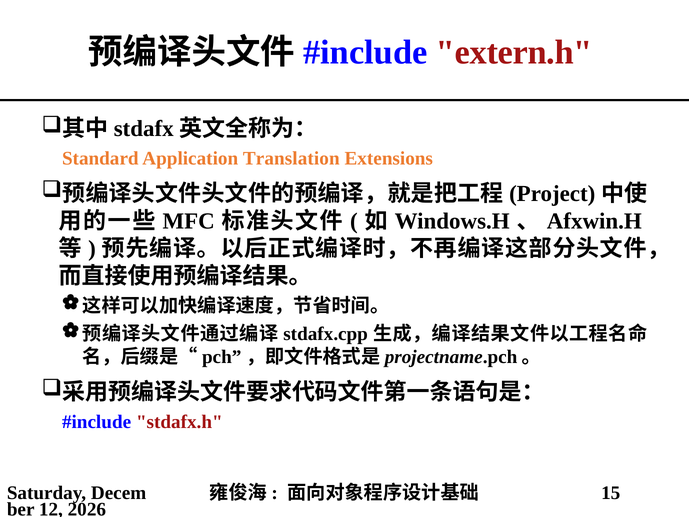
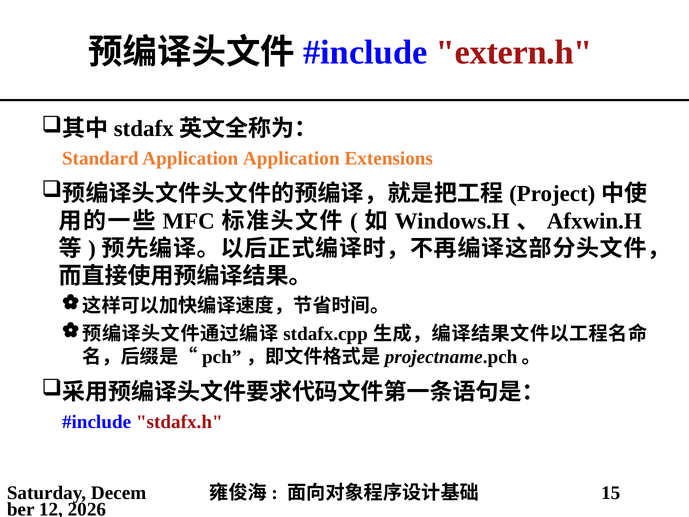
Application Translation: Translation -> Application (291, 158)
